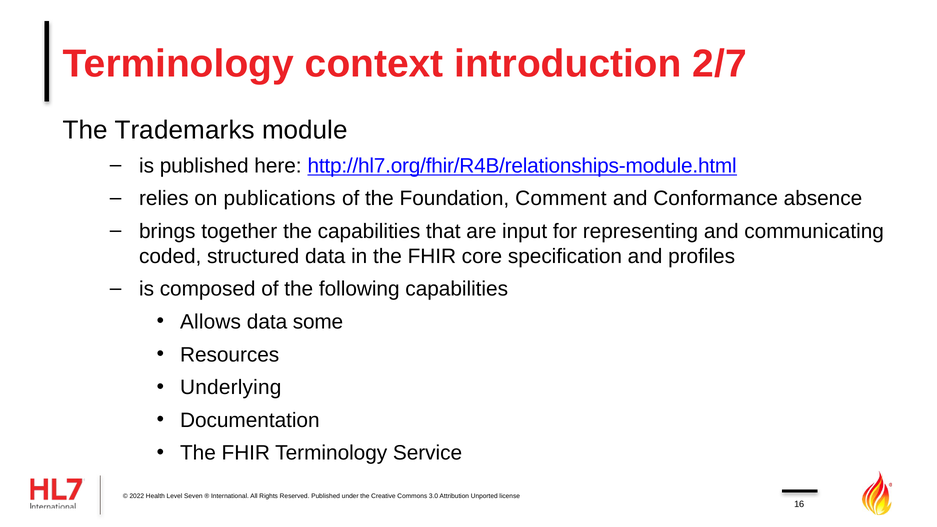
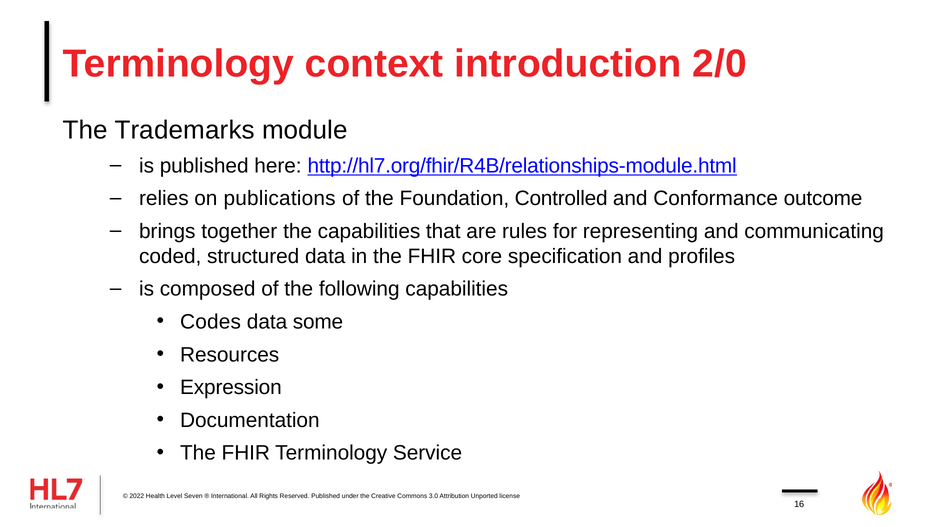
2/7: 2/7 -> 2/0 (720, 64)
Comment: Comment -> Controlled (561, 199)
absence: absence -> outcome (823, 199)
input: input -> rules (525, 231)
Allows: Allows -> Codes (211, 322)
Underlying: Underlying -> Expression (231, 387)
